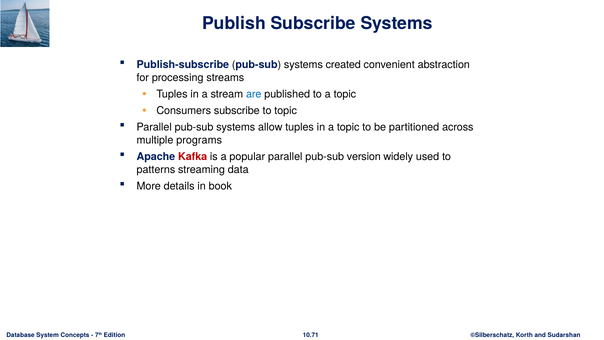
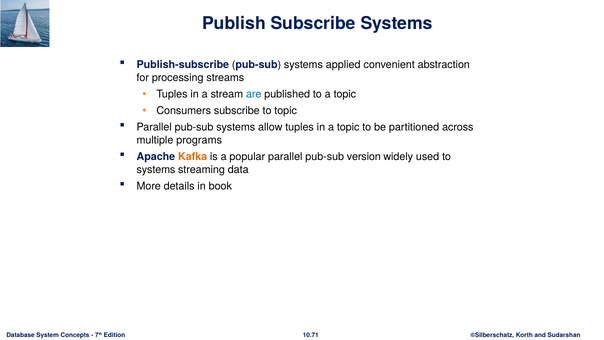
created: created -> applied (343, 65)
Kafka colour: red -> orange (193, 157)
patterns: patterns -> systems (156, 170)
